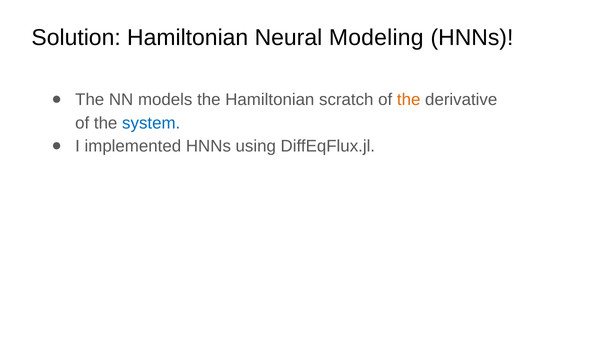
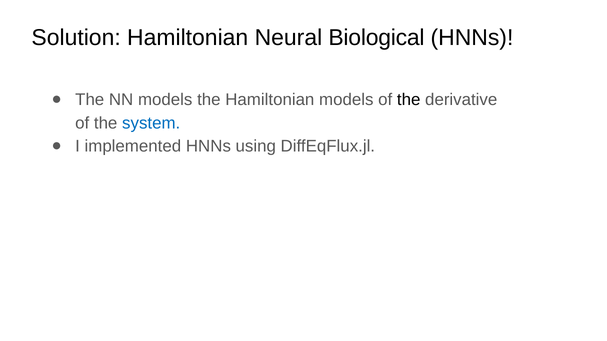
Modeling: Modeling -> Biological (376, 38)
Hamiltonian scratch: scratch -> models (346, 100)
the colour: orange -> black (409, 100)
